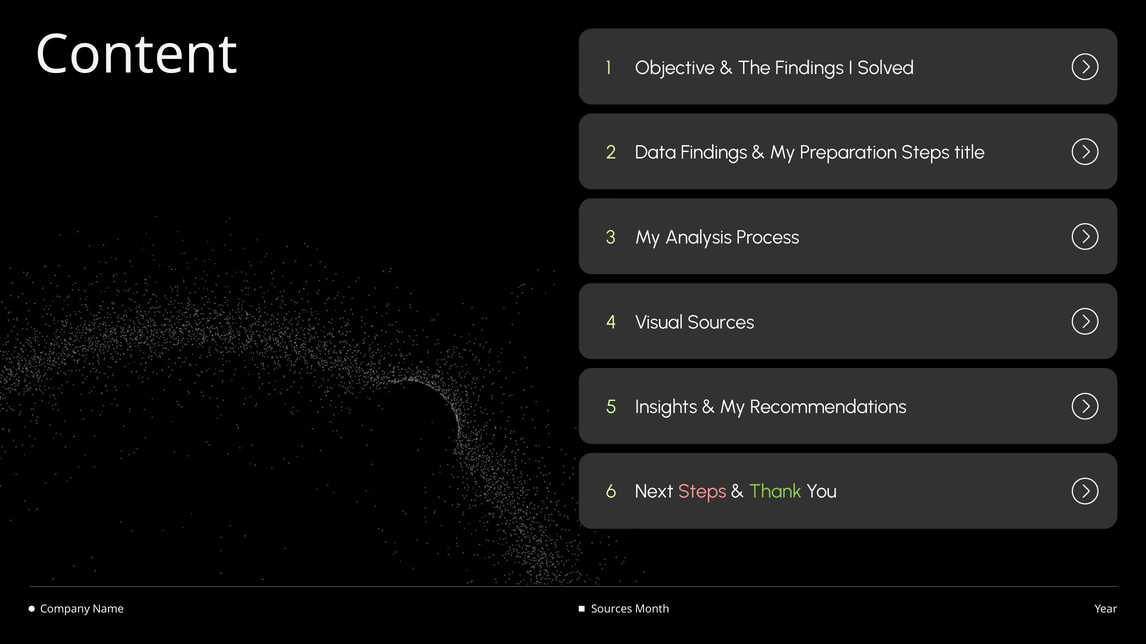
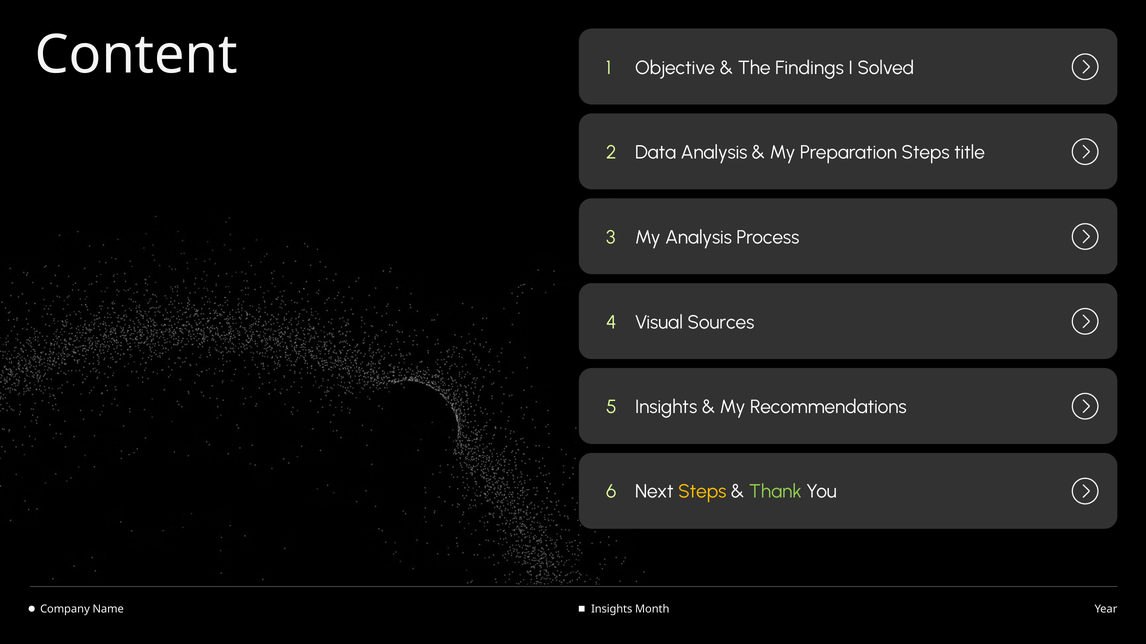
Data Findings: Findings -> Analysis (714, 153)
Steps colour: pink -> yellow (702, 492)
Name Sources: Sources -> Insights (612, 610)
